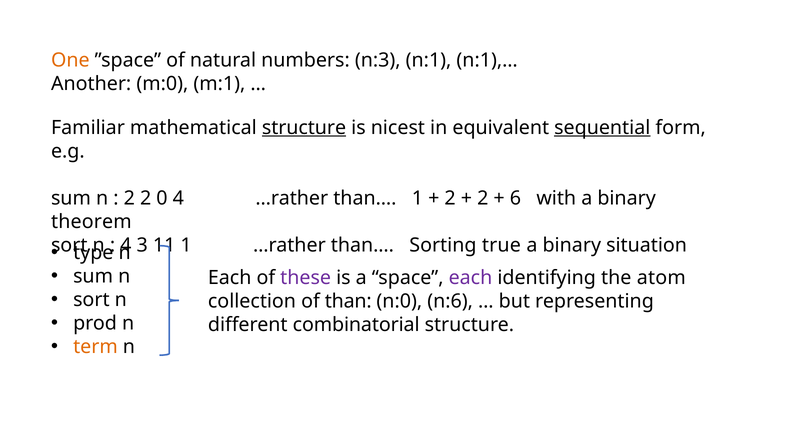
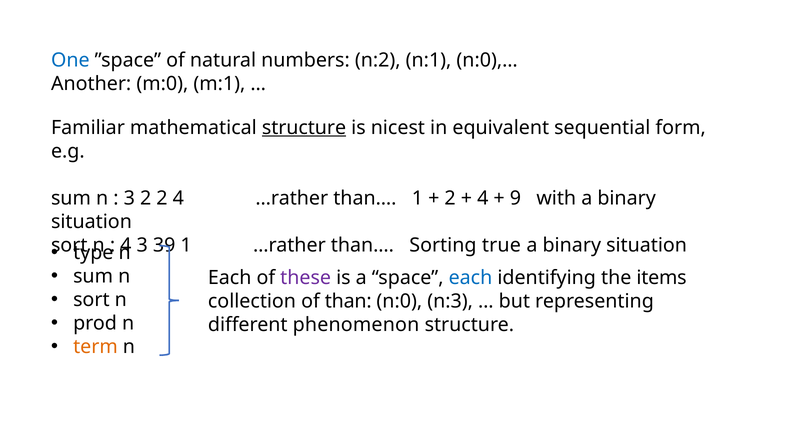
One colour: orange -> blue (70, 60)
n:3: n:3 -> n:2 (378, 60)
n:1),…: n:1),… -> n:0),… (487, 60)
sequential underline: present -> none (602, 128)
2: 2 -> 3 (129, 198)
2 0: 0 -> 2 (162, 198)
2: 2 -> 4 (483, 198)
6: 6 -> 9 (515, 198)
theorem: theorem -> situation (91, 222)
11: 11 -> 39 (164, 246)
each colour: purple -> blue (470, 278)
atom: atom -> items (662, 278)
n:6: n:6 -> n:3 (450, 301)
combinatorial: combinatorial -> phenomenon (356, 325)
